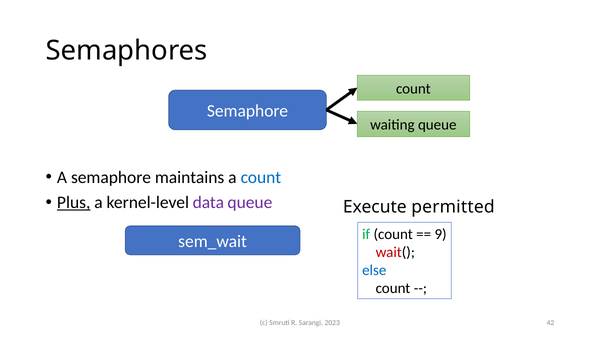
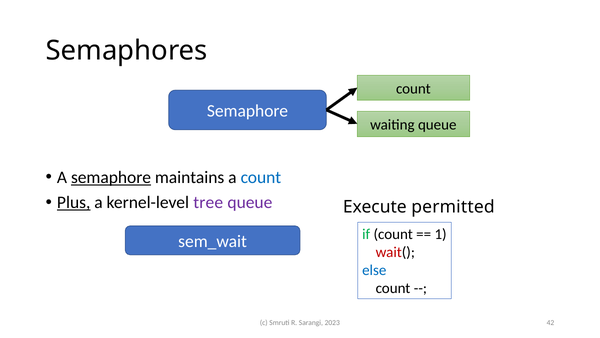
semaphore underline: none -> present (111, 177)
data: data -> tree (208, 202)
9: 9 -> 1 (441, 234)
